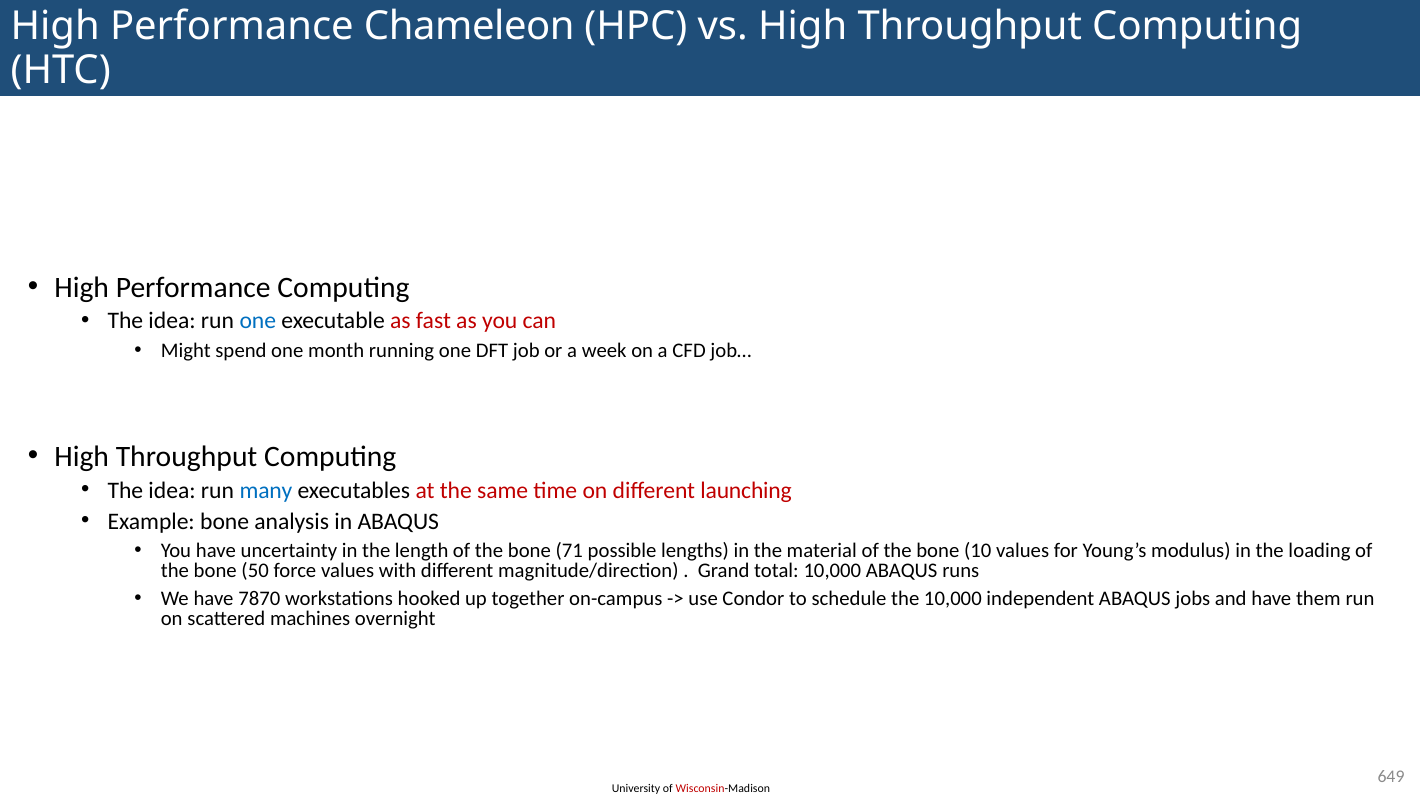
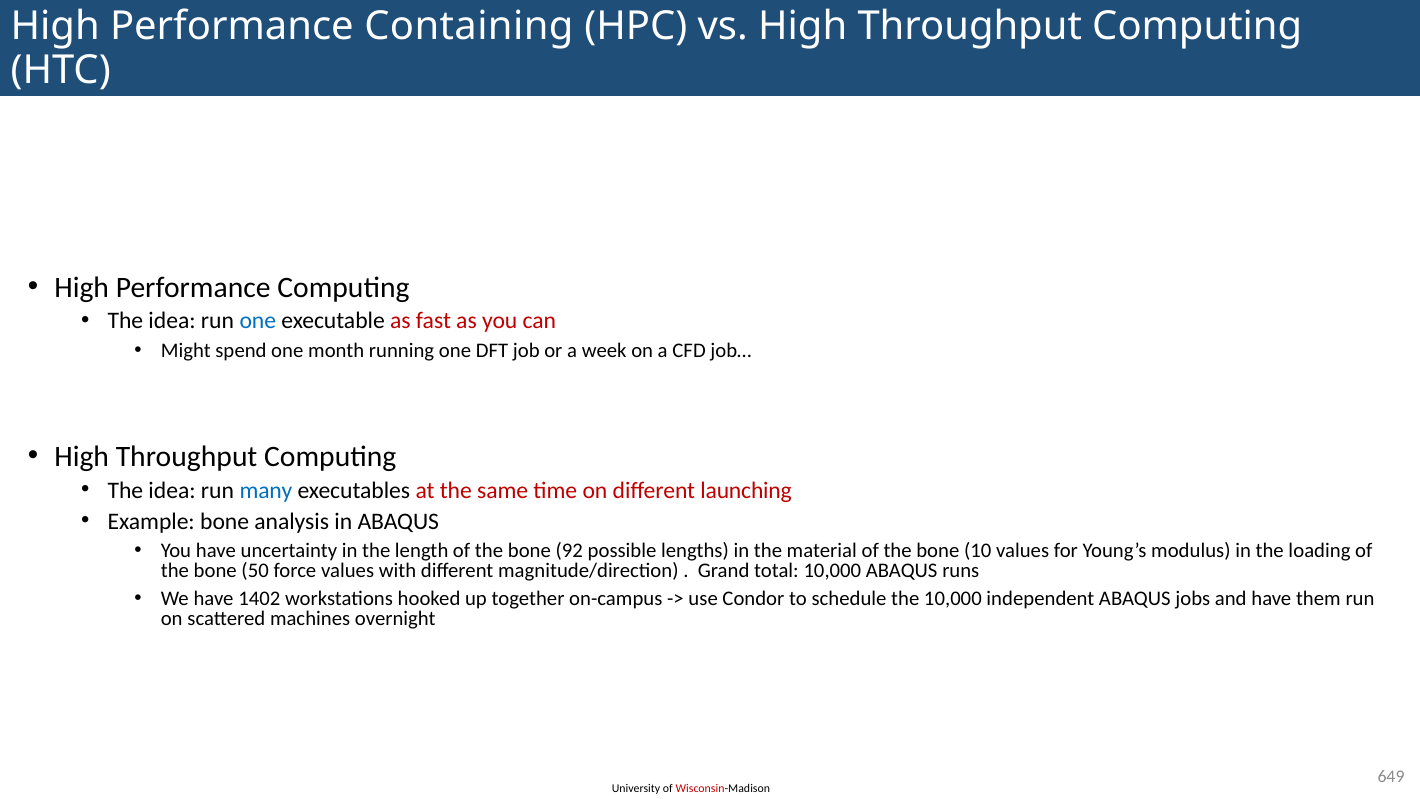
Chameleon: Chameleon -> Containing (469, 27)
71: 71 -> 92 (569, 550)
7870: 7870 -> 1402 (259, 599)
